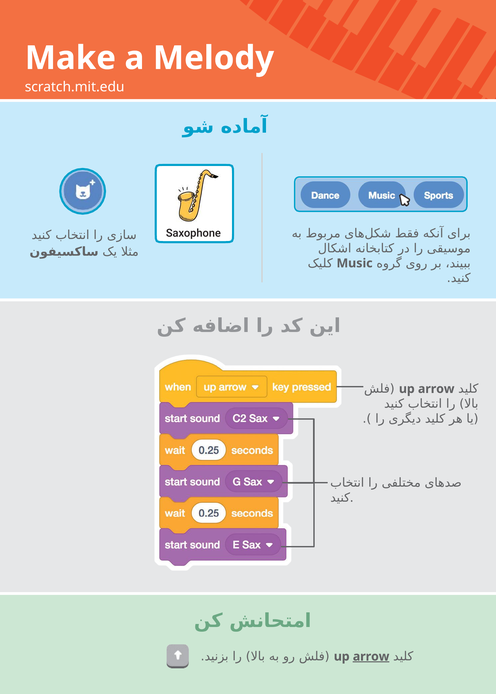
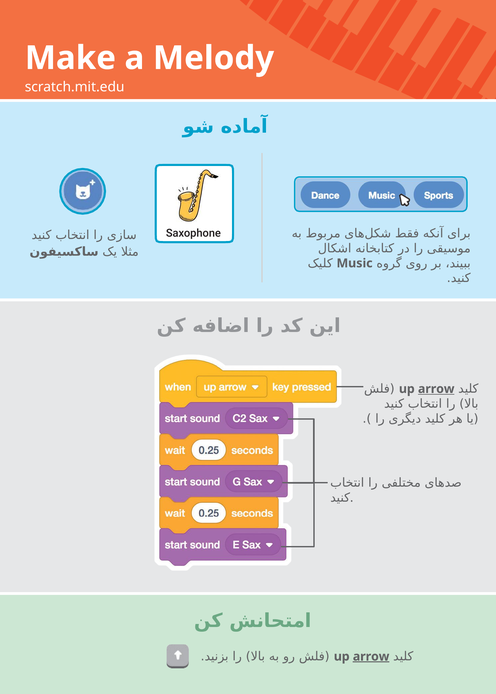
arrow underline: none -> present (436, 389)
